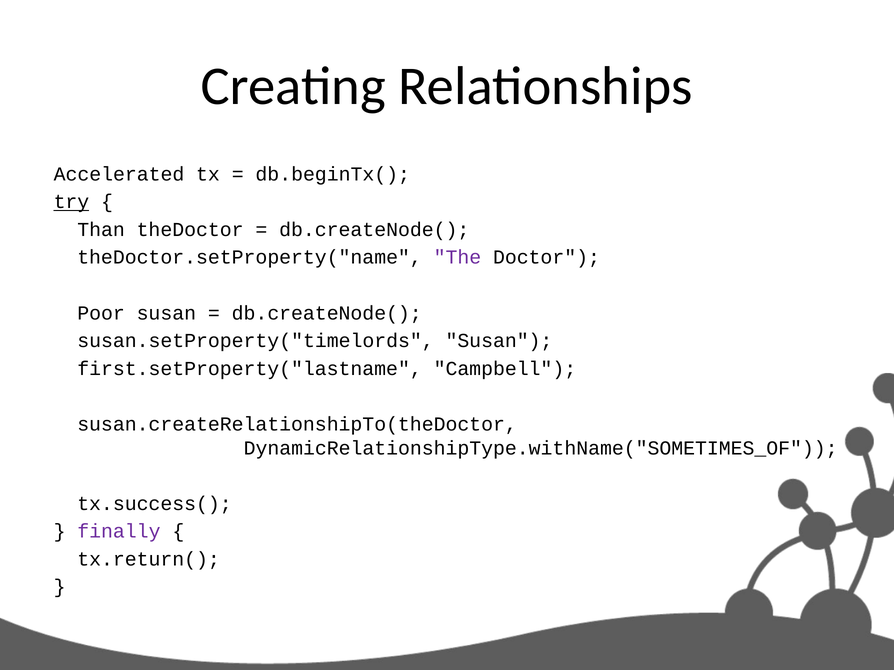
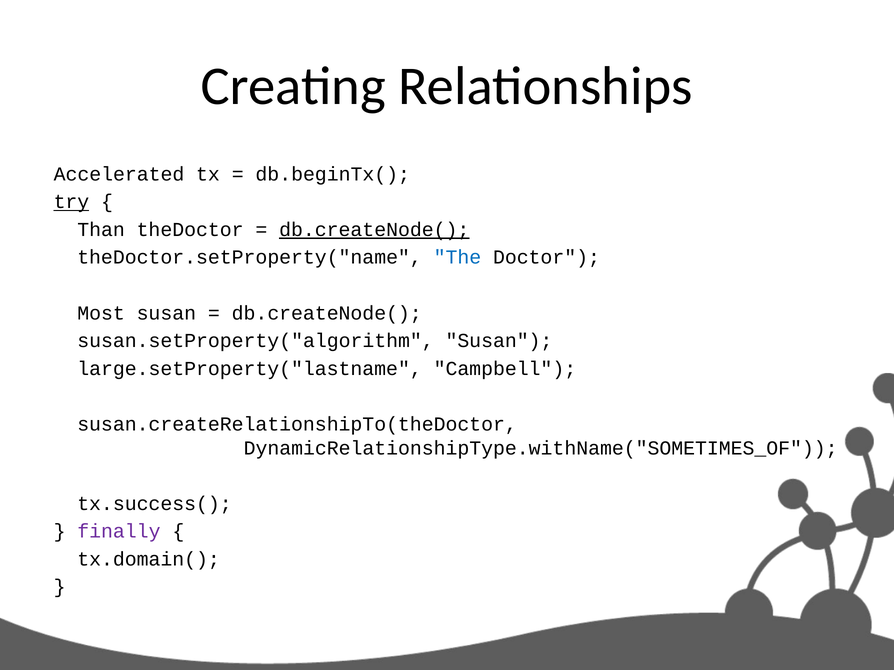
db.createNode( underline: none -> present (374, 230)
The colour: purple -> blue (457, 258)
Poor: Poor -> Most (101, 313)
susan.setProperty("timelords: susan.setProperty("timelords -> susan.setProperty("algorithm (256, 341)
first.setProperty("lastname: first.setProperty("lastname -> large.setProperty("lastname (250, 369)
tx.return(: tx.return( -> tx.domain( (149, 560)
